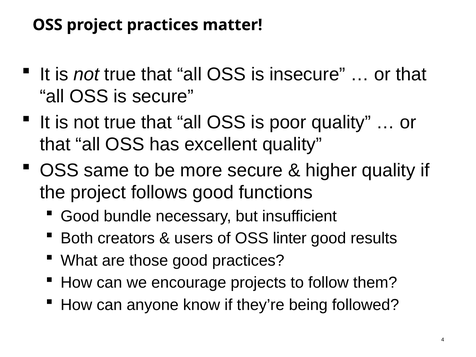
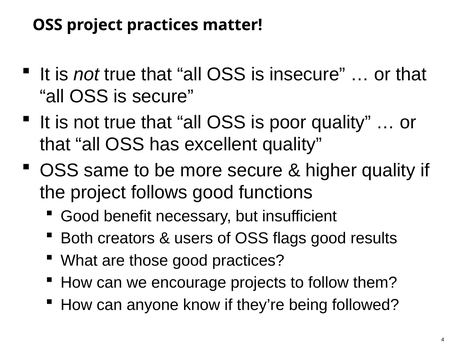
bundle: bundle -> benefit (128, 216)
linter: linter -> flags (290, 238)
